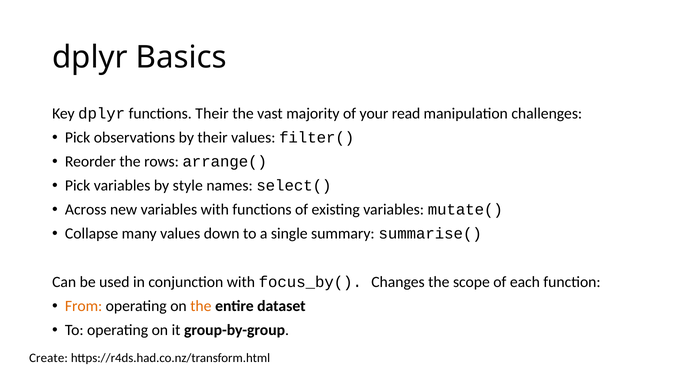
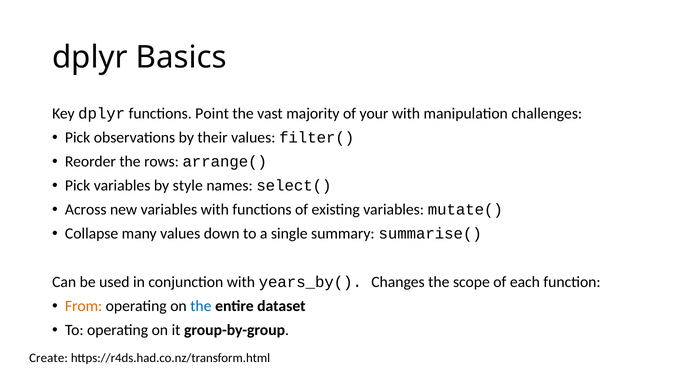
functions Their: Their -> Point (212, 113)
your read: read -> with (406, 113)
focus_by(: focus_by( -> years_by( (310, 282)
the colour: orange -> blue (201, 306)
